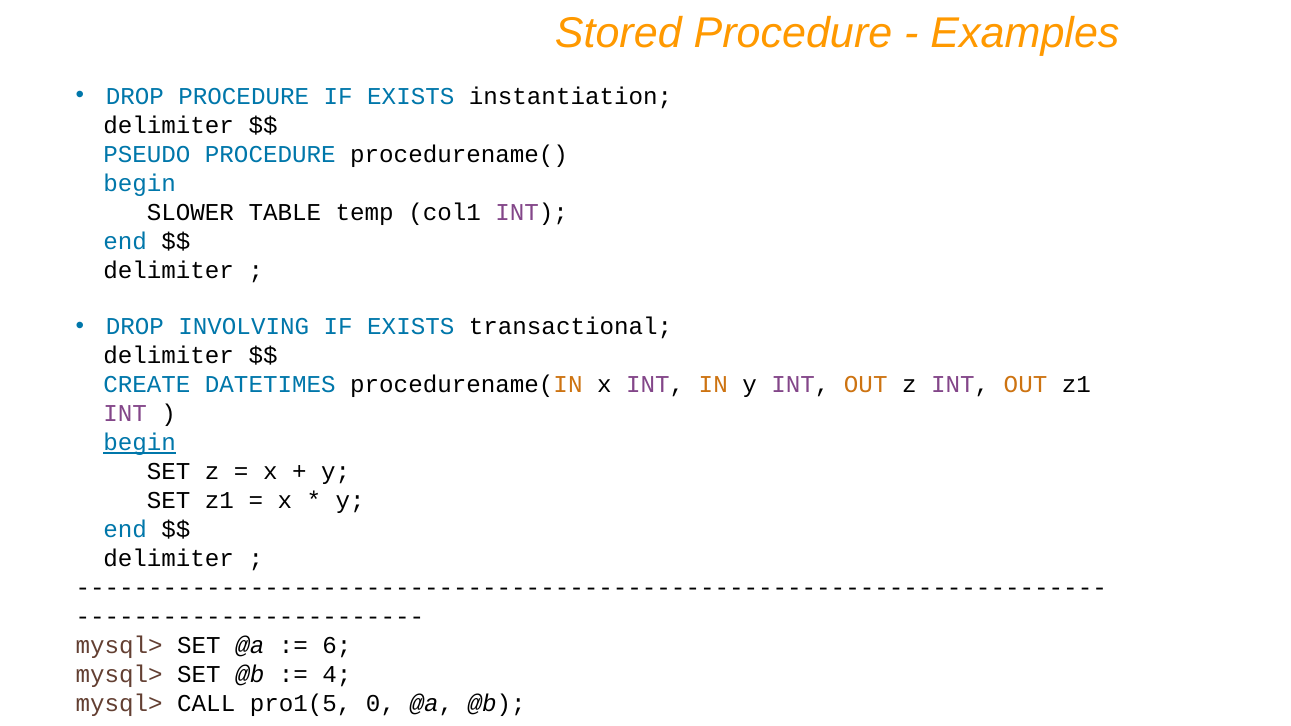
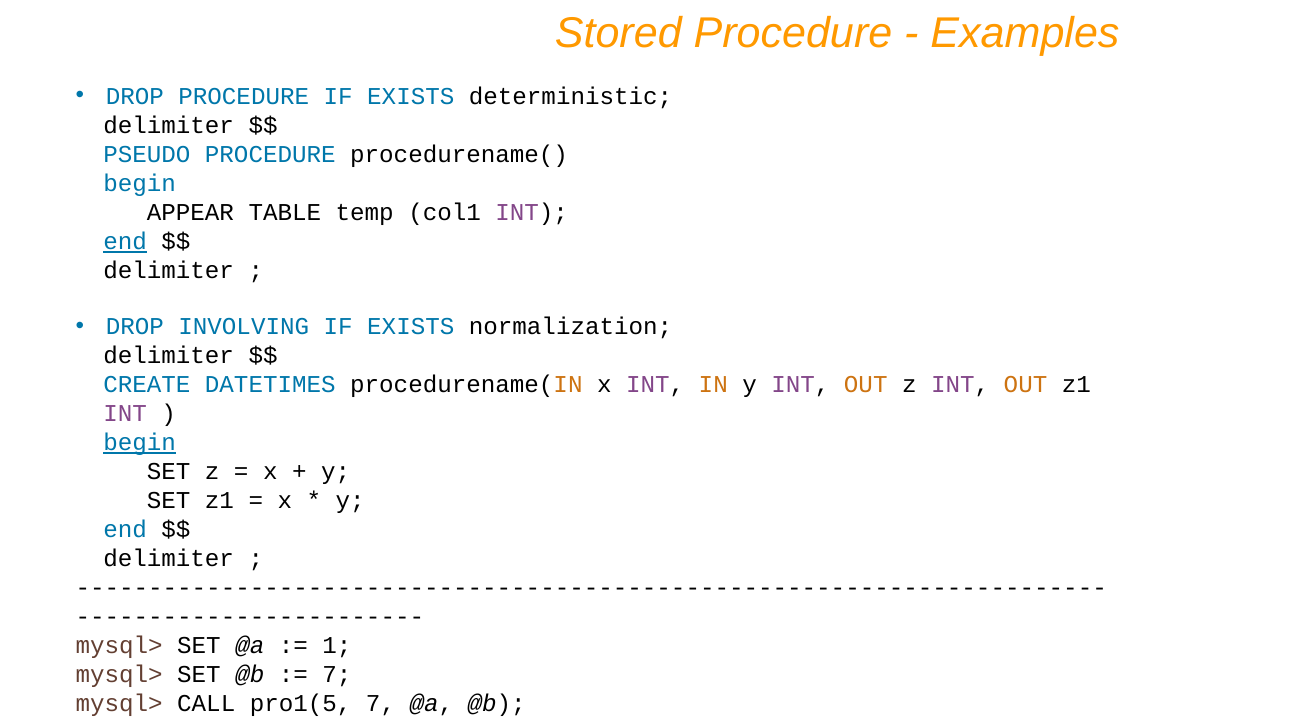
instantiation: instantiation -> deterministic (571, 96)
SLOWER: SLOWER -> APPEAR (190, 212)
end underline: none -> present (125, 242)
transactional: transactional -> normalization (571, 326)
6: 6 -> 1 (337, 646)
4: 4 -> 7 (337, 675)
pro1(5 0: 0 -> 7 (381, 704)
